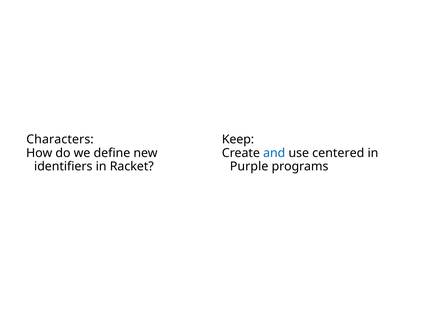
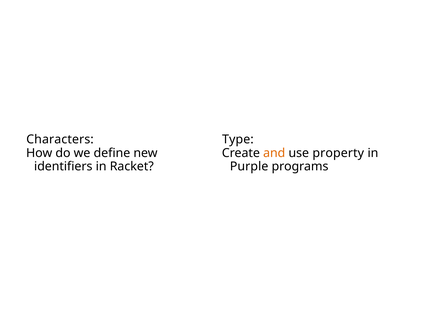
Keep: Keep -> Type (238, 140)
and colour: blue -> orange (274, 153)
centered: centered -> property (338, 153)
